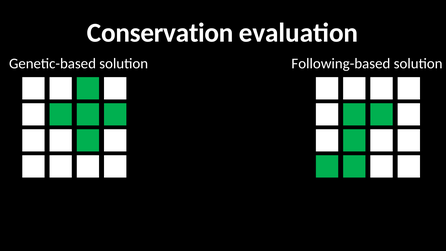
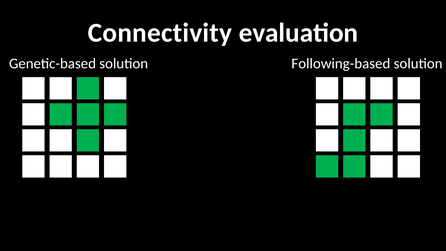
Conservation: Conservation -> Connectivity (160, 33)
